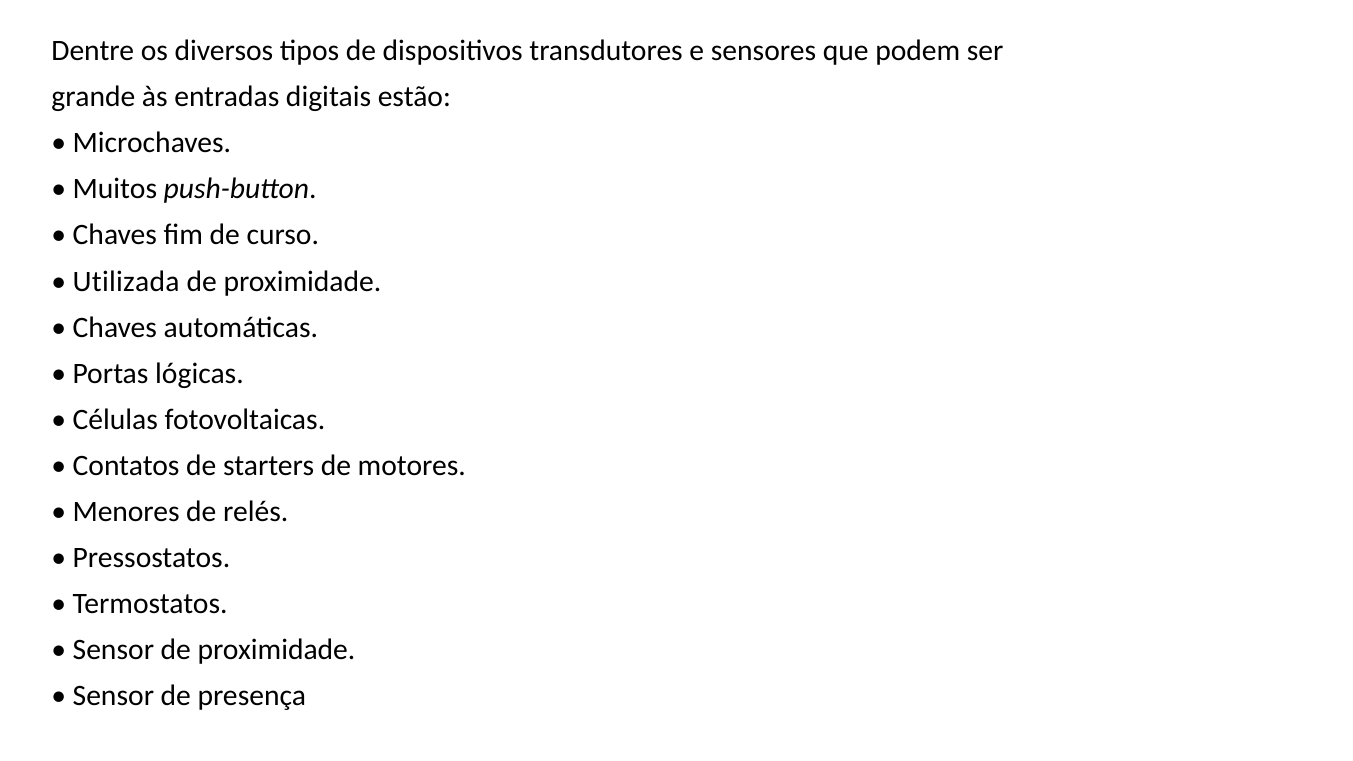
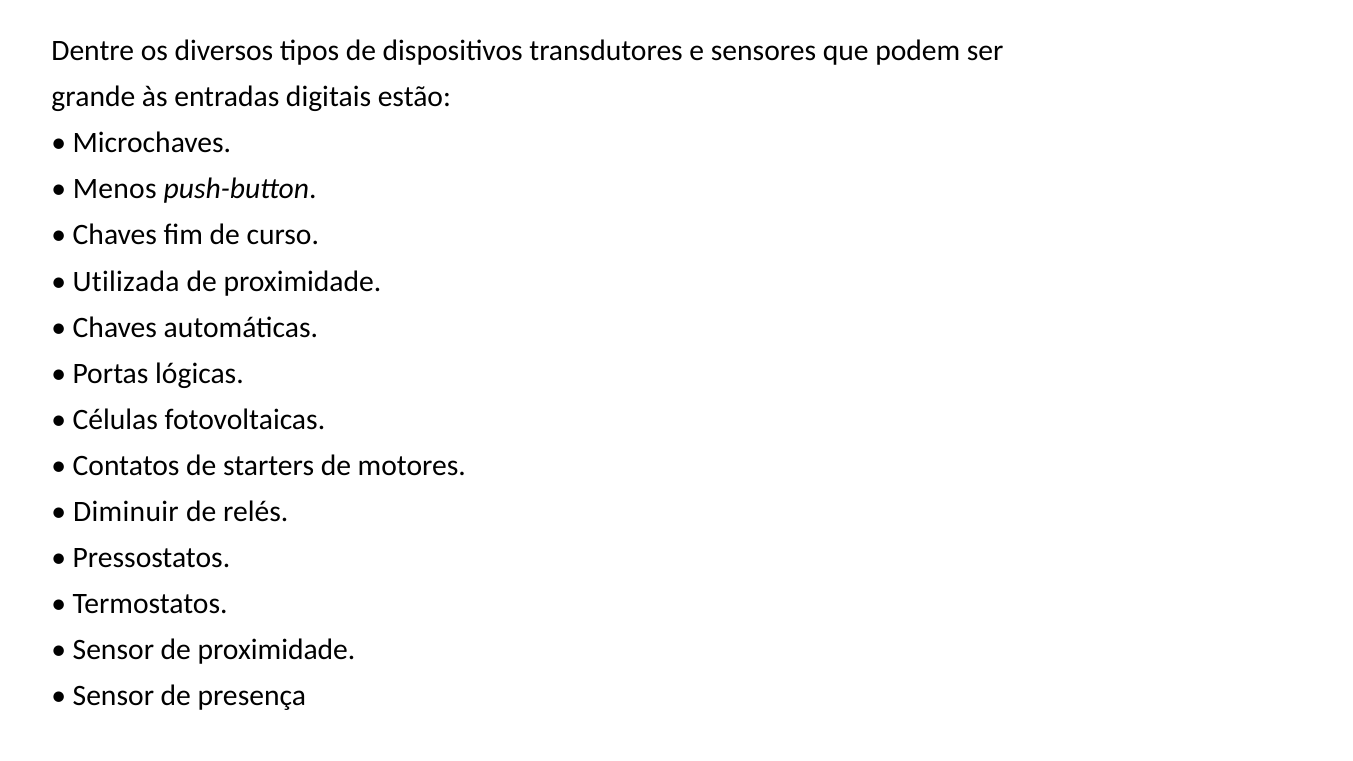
Muitos: Muitos -> Menos (115, 189)
Menores: Menores -> Diminuir (126, 512)
